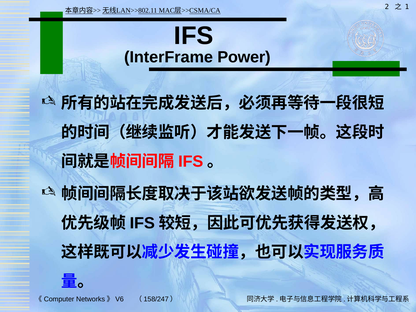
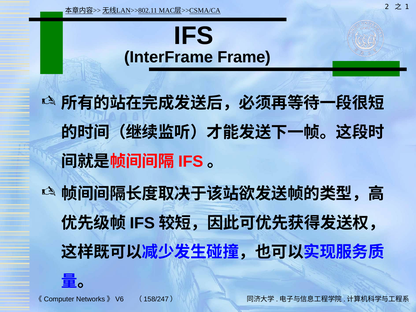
Power: Power -> Frame (244, 57)
